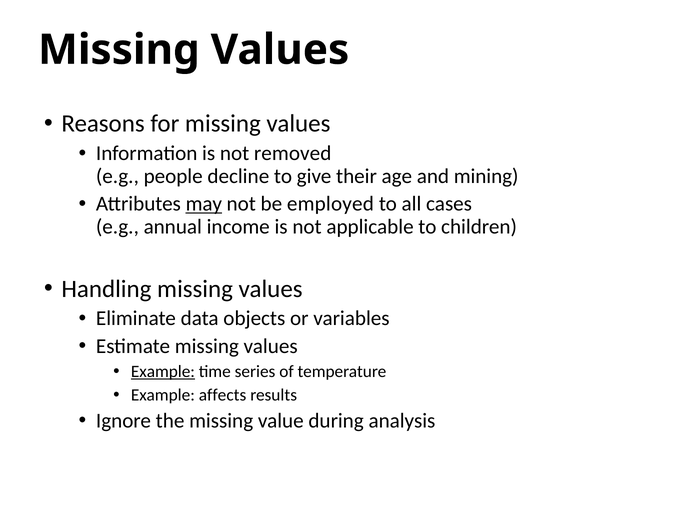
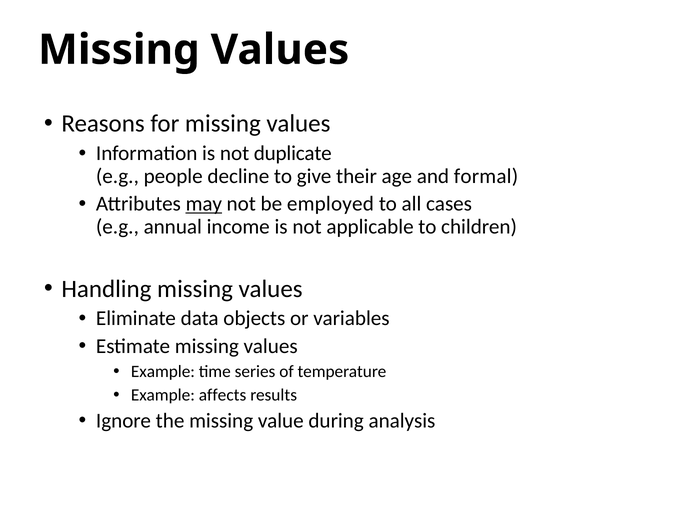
removed: removed -> duplicate (293, 153)
mining: mining -> formal (486, 176)
Example underline: present -> none (163, 372)
